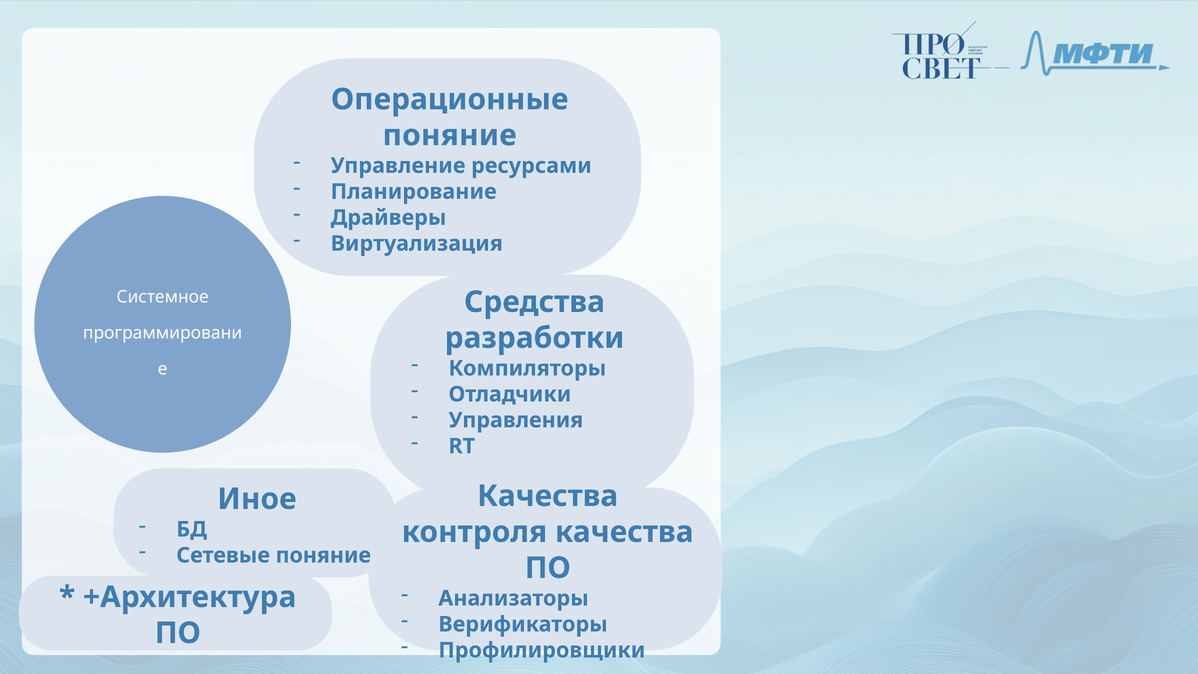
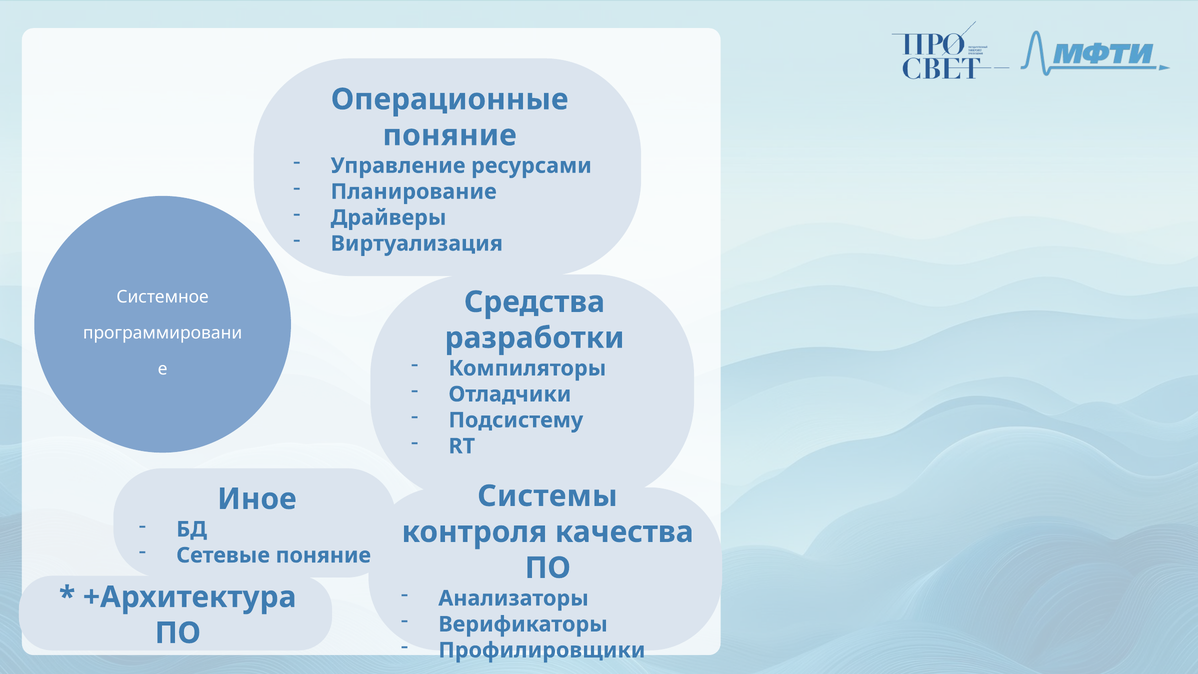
Управления: Управления -> Подсистему (516, 420)
Качества: Качества -> Системы (547, 496)
